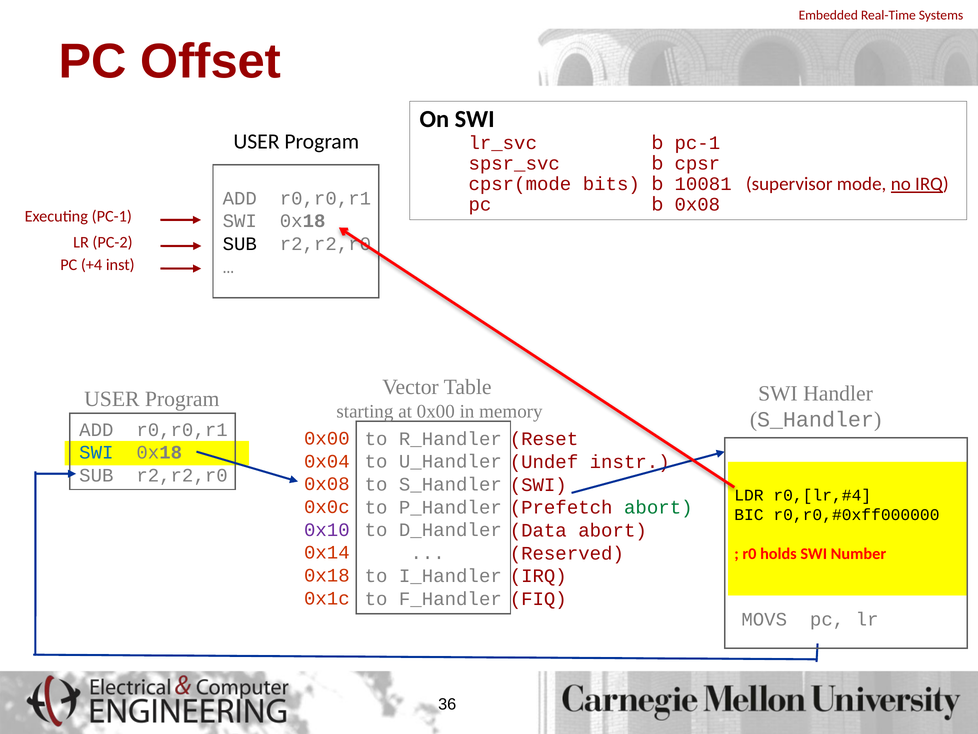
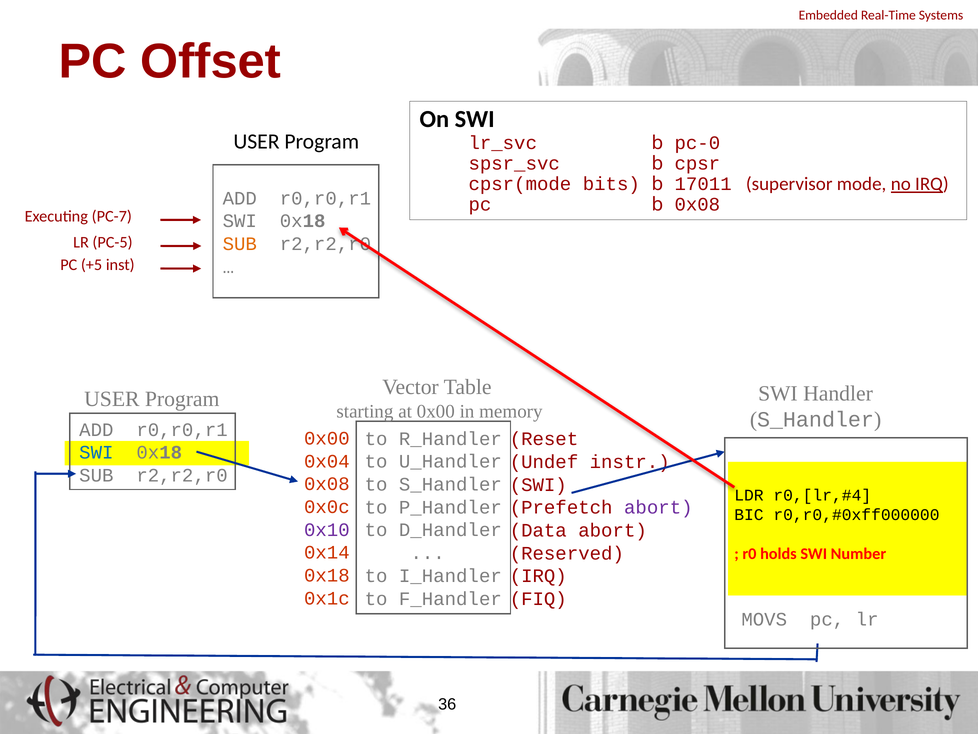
b pc-1: pc-1 -> pc-0 (697, 143)
10081: 10081 -> 17011 (703, 184)
Executing PC-1: PC-1 -> PC-7 (112, 216)
PC-2: PC-2 -> PC-5 (113, 242)
SUB colour: black -> orange (240, 244)
+4: +4 -> +5 (92, 265)
abort colour: green -> purple (658, 507)
